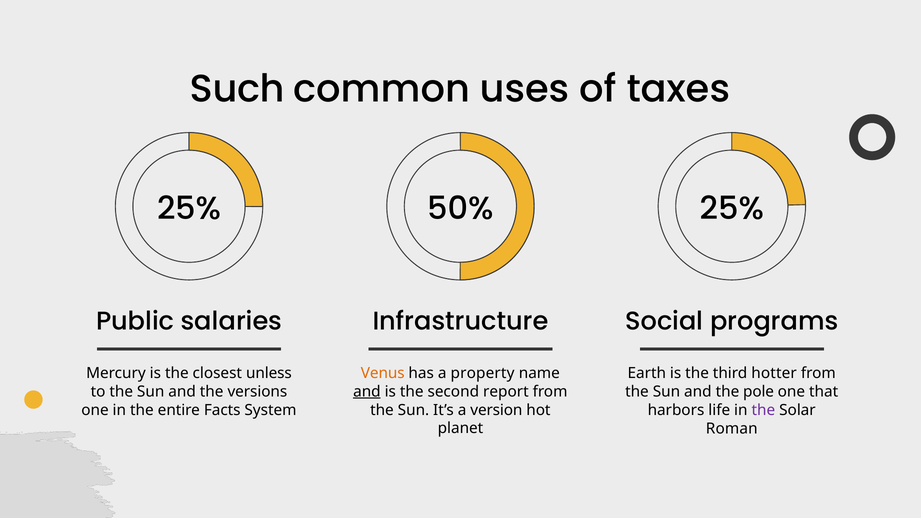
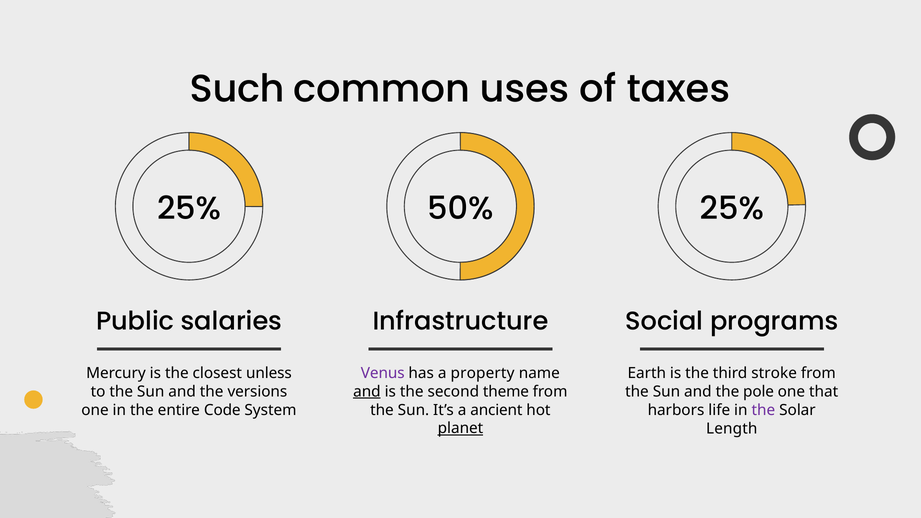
Venus colour: orange -> purple (383, 373)
hotter: hotter -> stroke (774, 373)
report: report -> theme (506, 392)
Facts: Facts -> Code (222, 410)
version: version -> ancient (496, 410)
planet underline: none -> present (460, 428)
Roman: Roman -> Length (732, 429)
